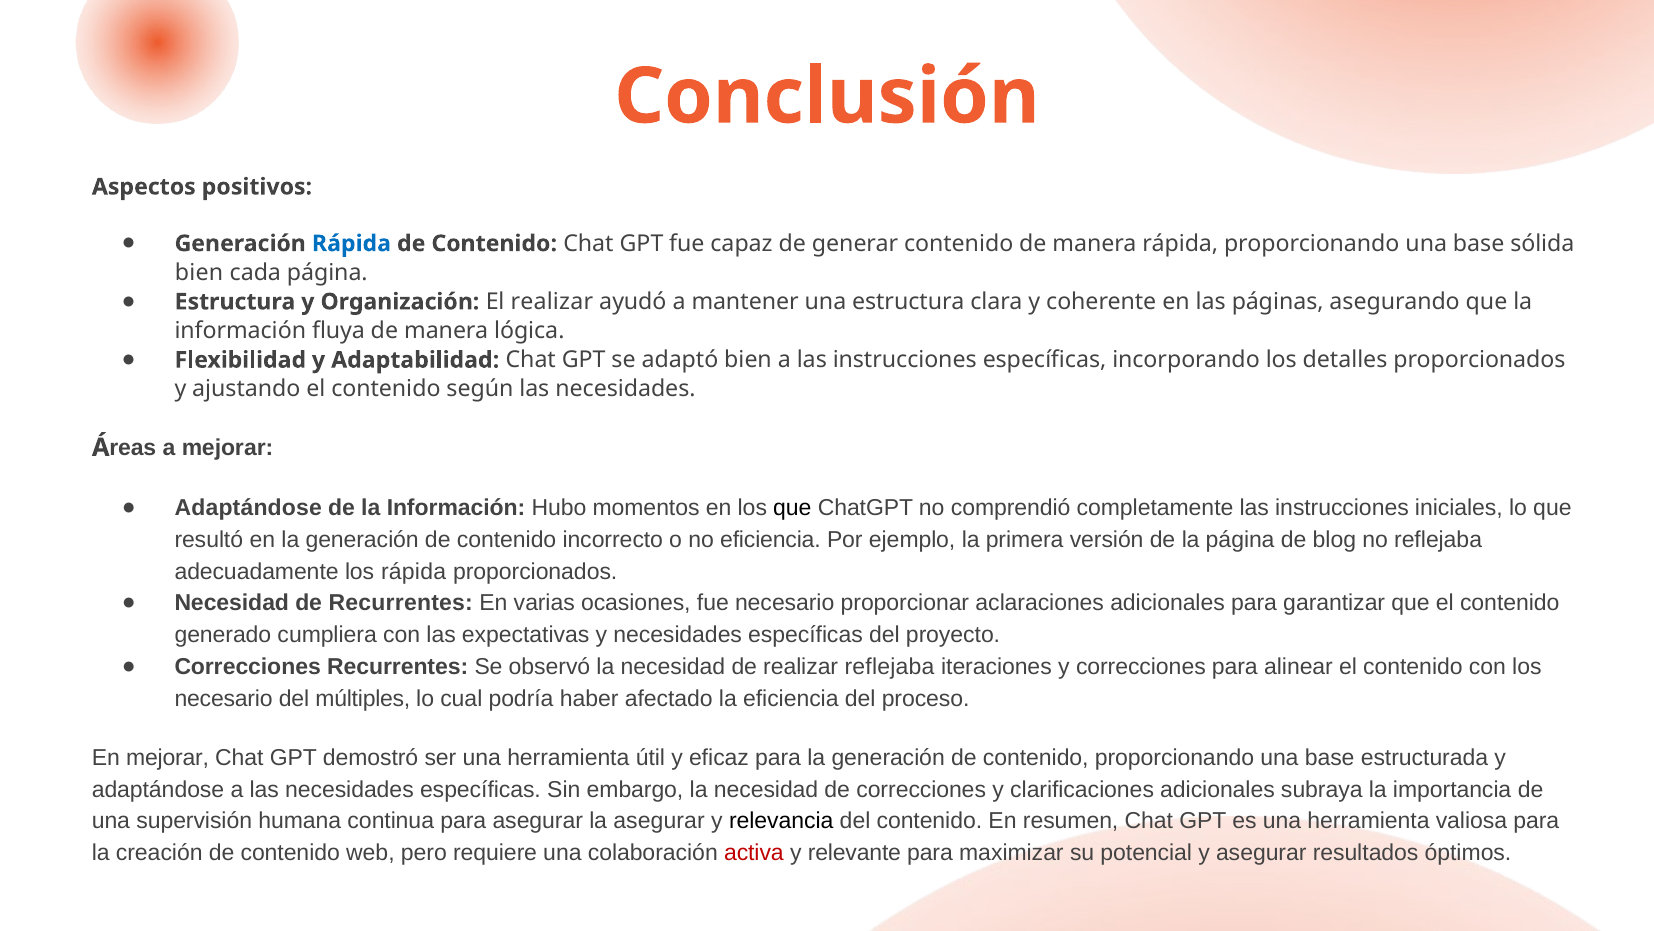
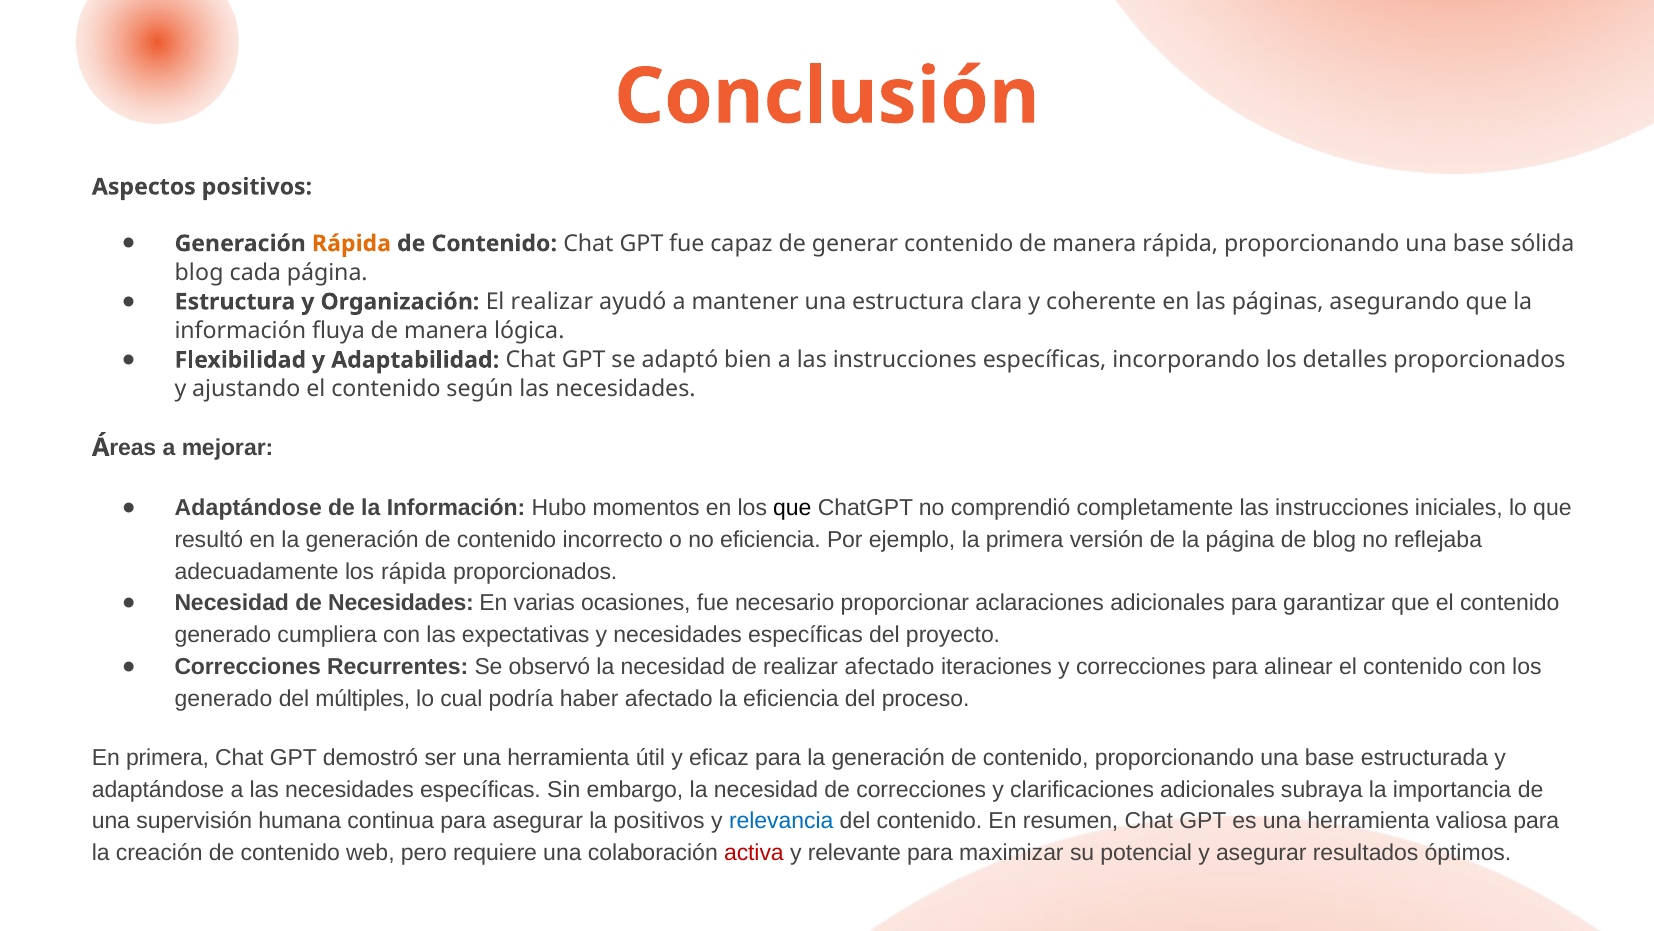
Rápida colour: blue -> orange (351, 243)
bien: bien -> blog (199, 272)
de Recurrentes: Recurrentes -> Necesidades (401, 603)
realizar reflejaba: reflejaba -> afectado (890, 666)
necesario: necesario -> generado (223, 698)
En mejorar: mejorar -> primera (168, 757)
la asegurar: asegurar -> positivos (659, 821)
relevancia colour: black -> blue (781, 821)
